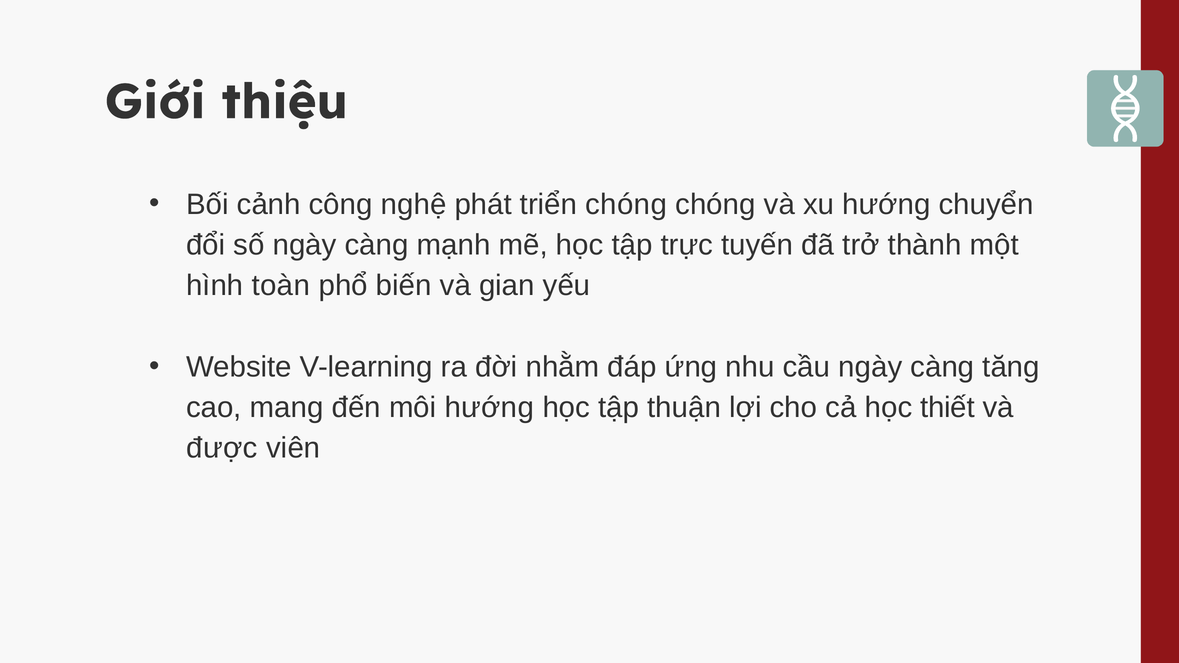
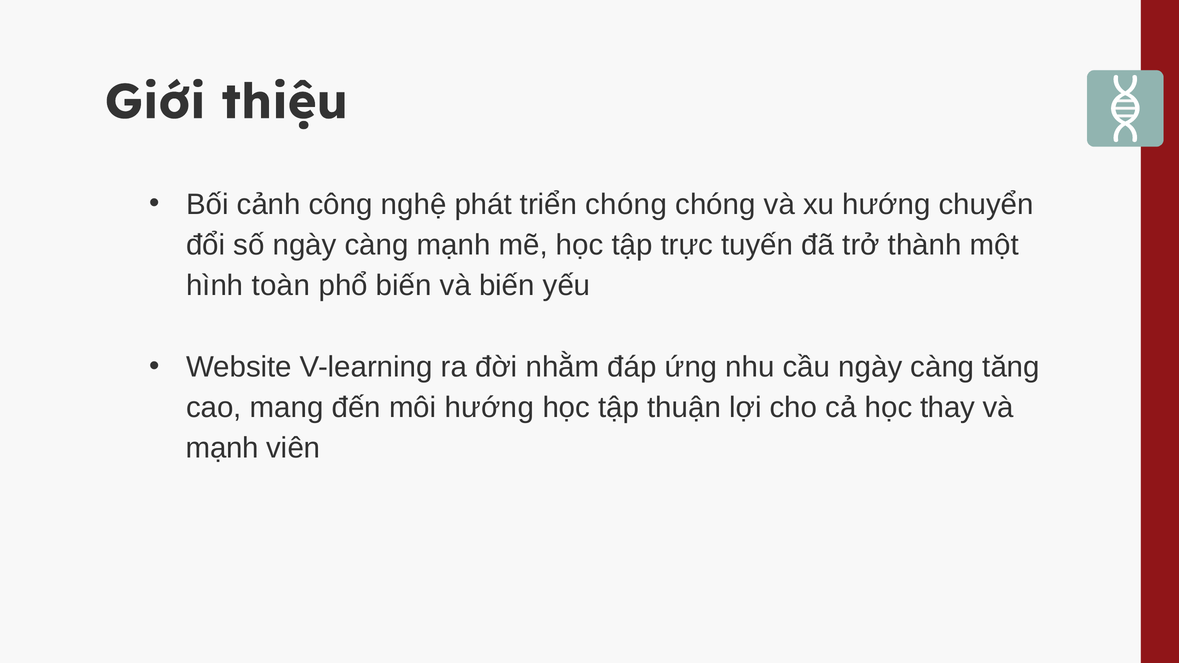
và gian: gian -> biến (507, 286)
thiết: thiết -> thay (948, 408)
được: được -> mạnh (222, 448)
